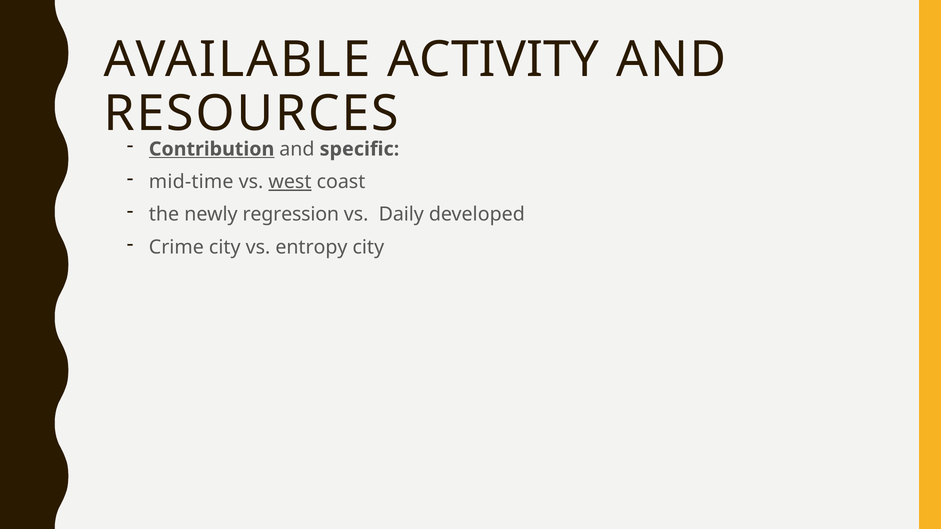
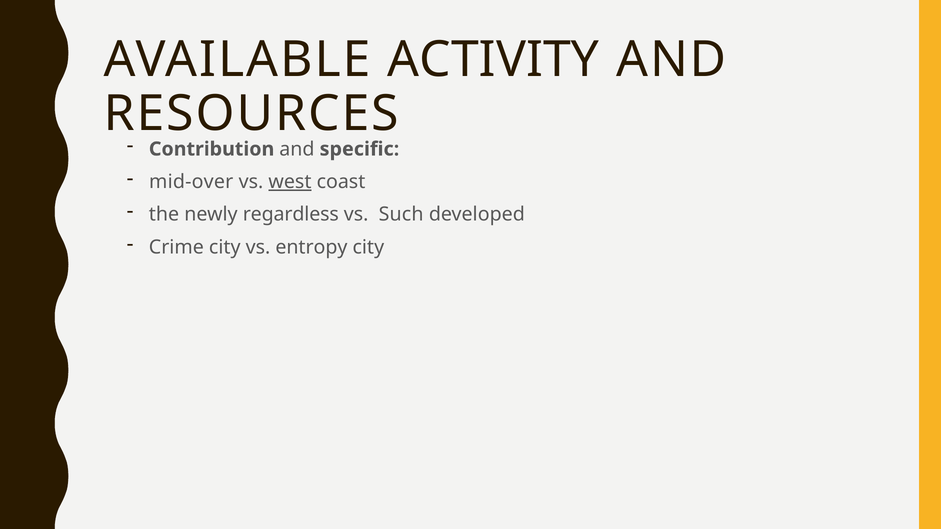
Contribution underline: present -> none (212, 149)
mid-time: mid-time -> mid-over (191, 182)
regression: regression -> regardless (291, 215)
Daily: Daily -> Such (401, 215)
